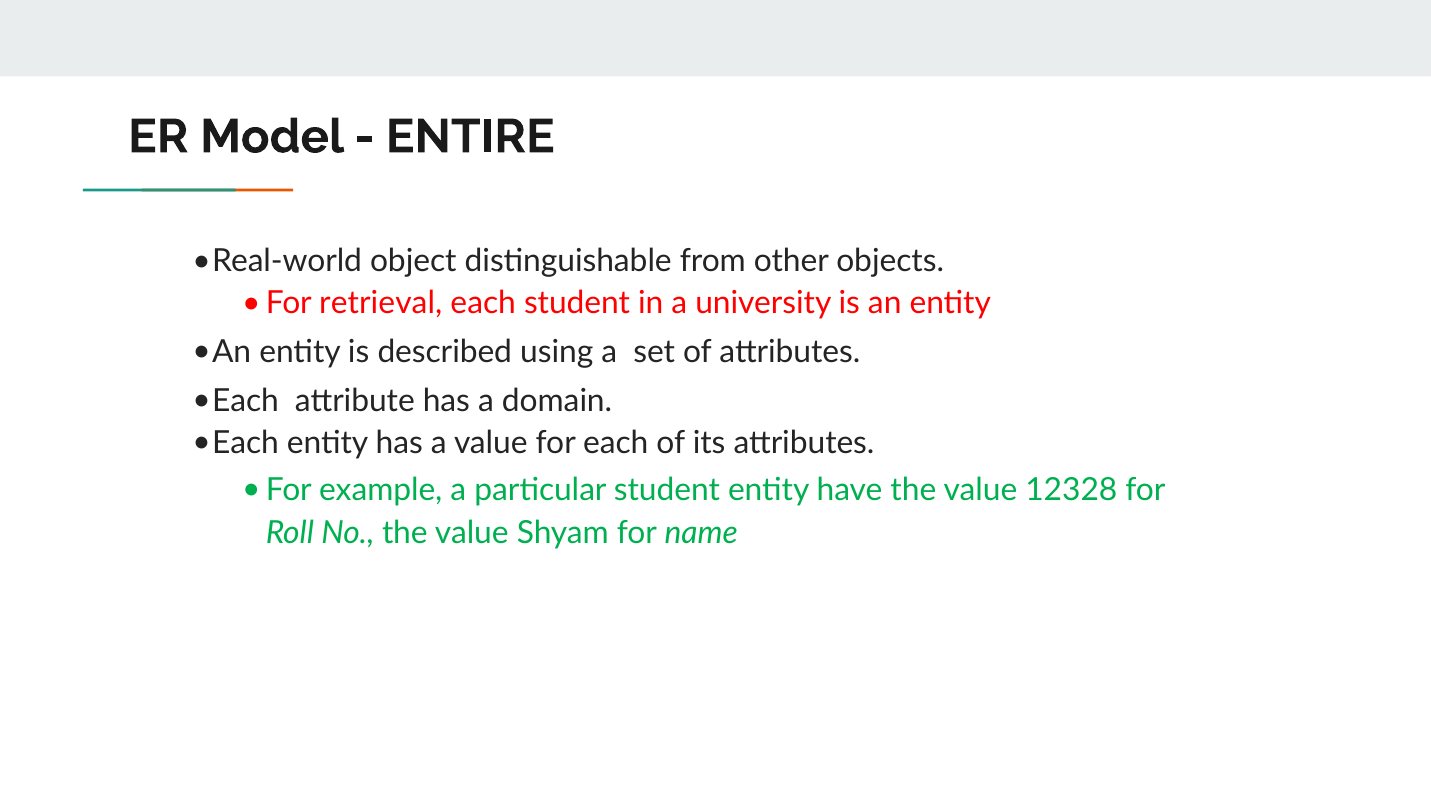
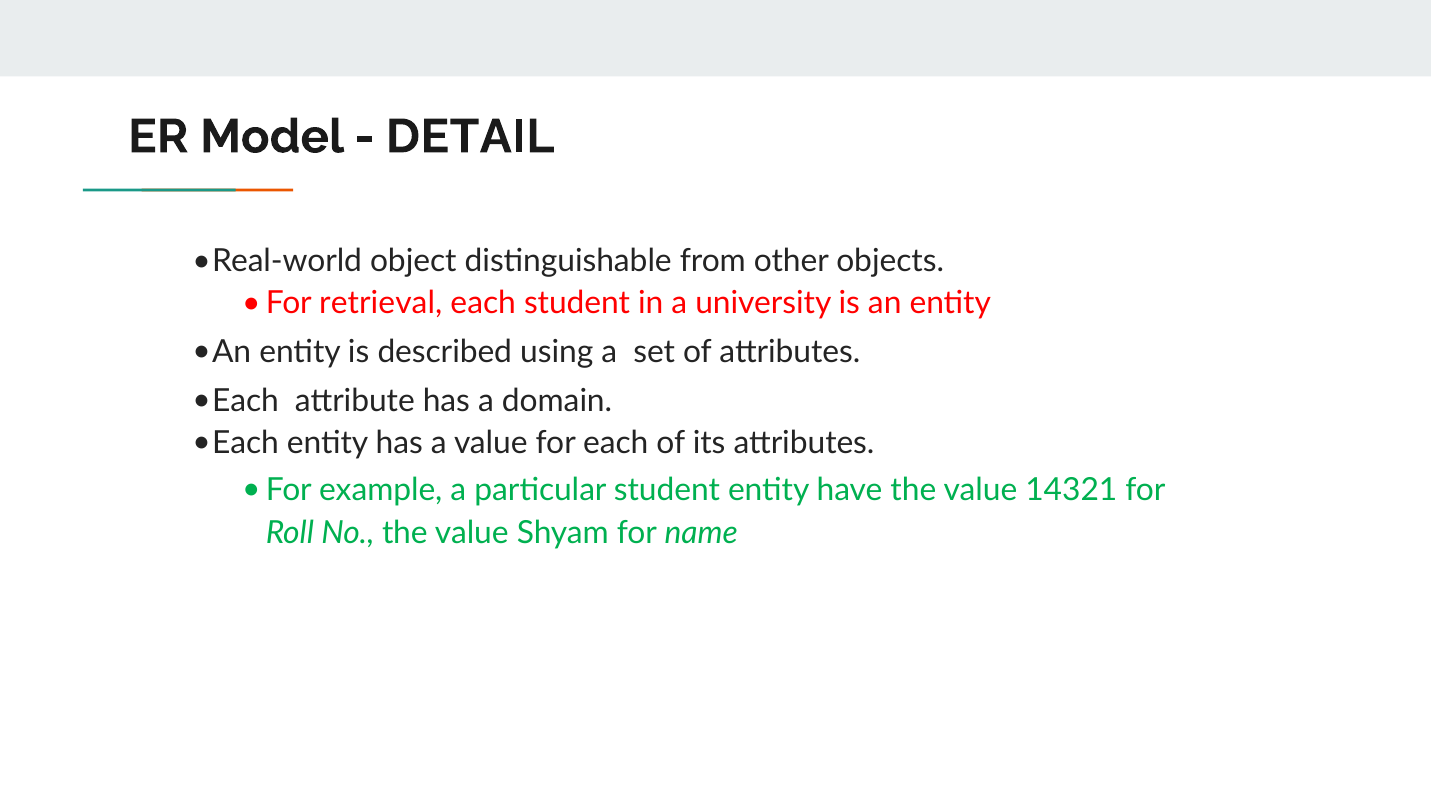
ENTIRE: ENTIRE -> DETAIL (470, 137)
12328: 12328 -> 14321 (1071, 490)
